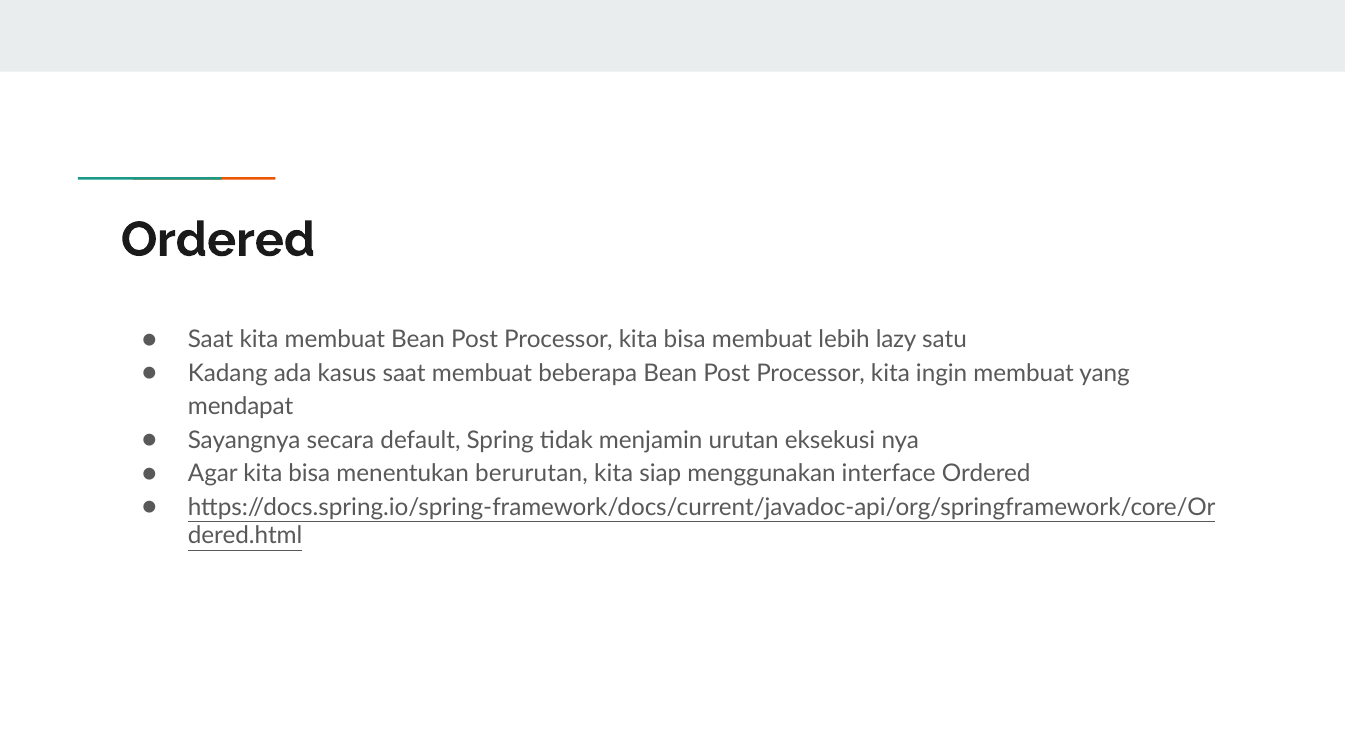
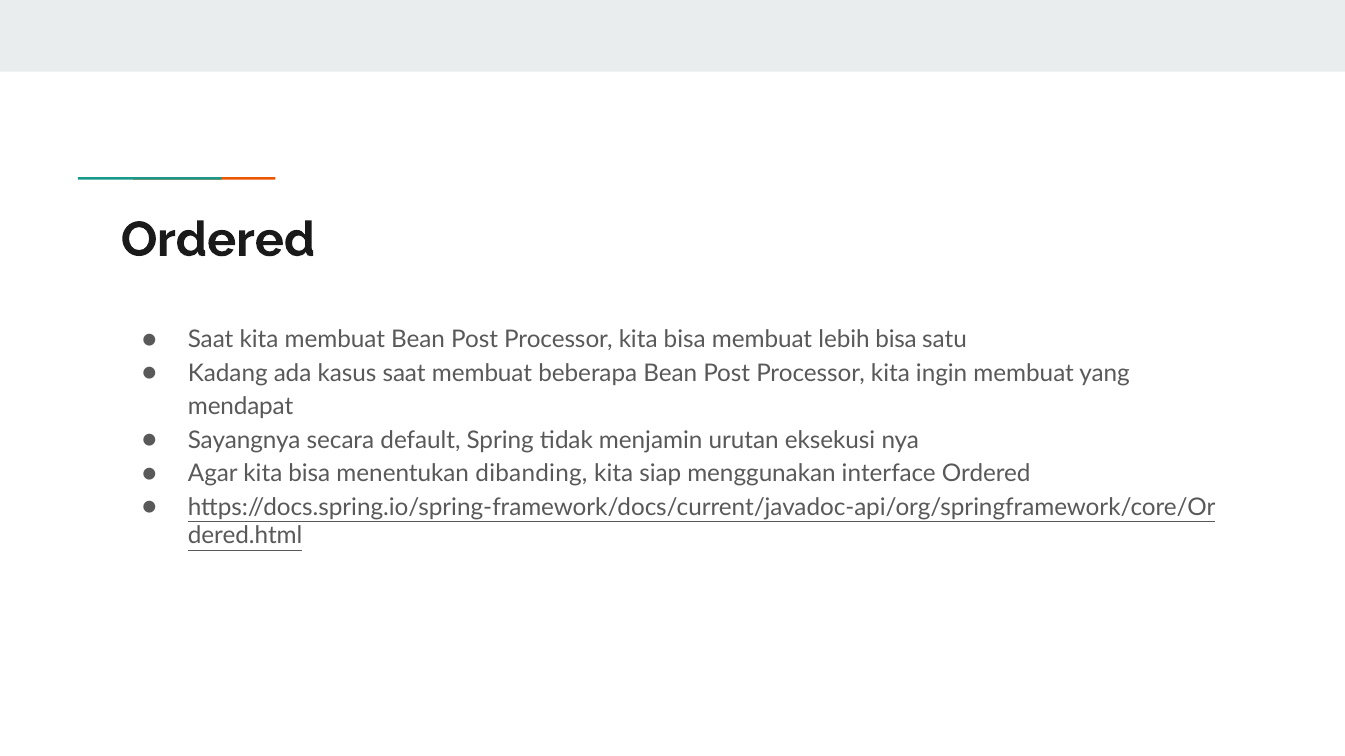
lebih lazy: lazy -> bisa (896, 340)
berurutan: berurutan -> dibanding (531, 474)
